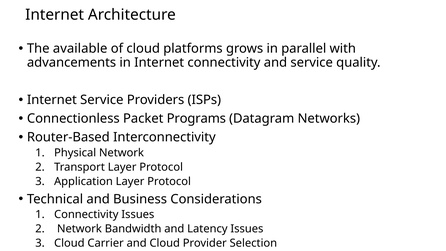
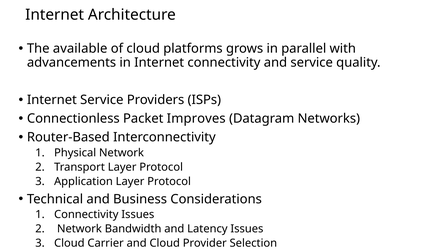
Programs: Programs -> Improves (196, 119)
